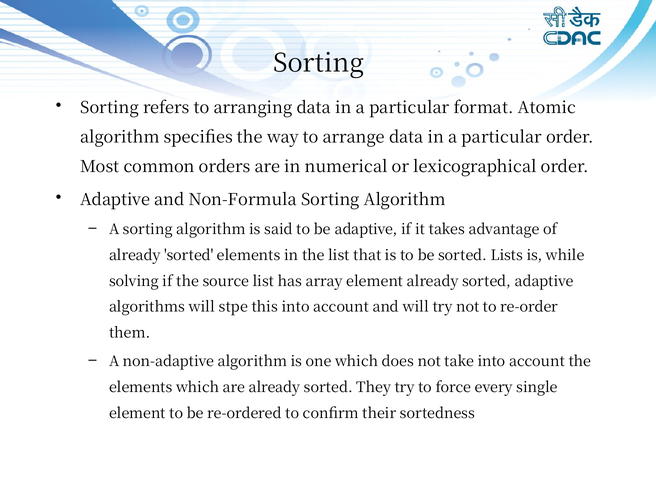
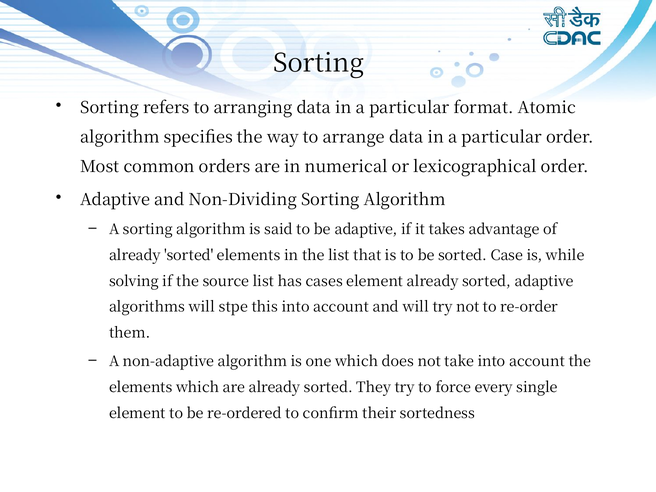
Non-Formula: Non-Formula -> Non-Dividing (243, 200)
Lists: Lists -> Case (507, 255)
array: array -> cases (324, 281)
